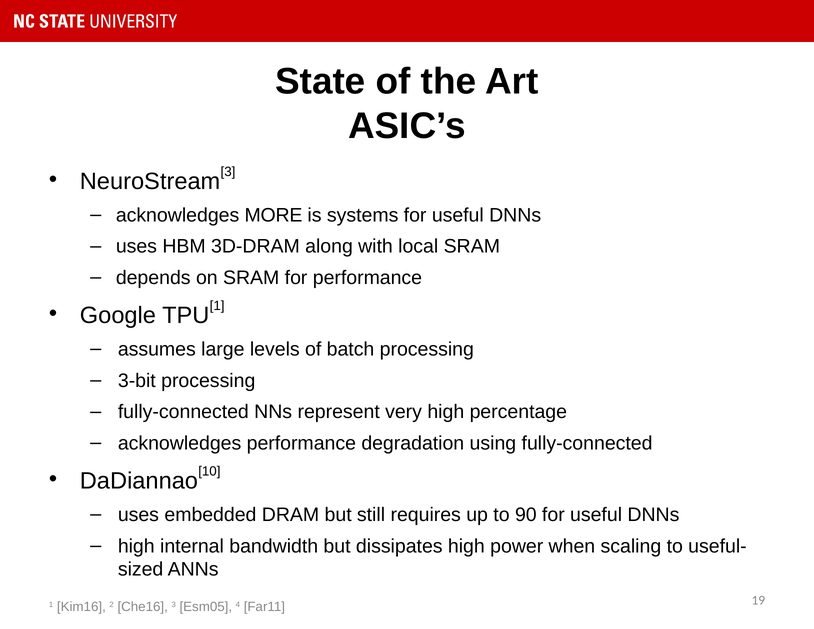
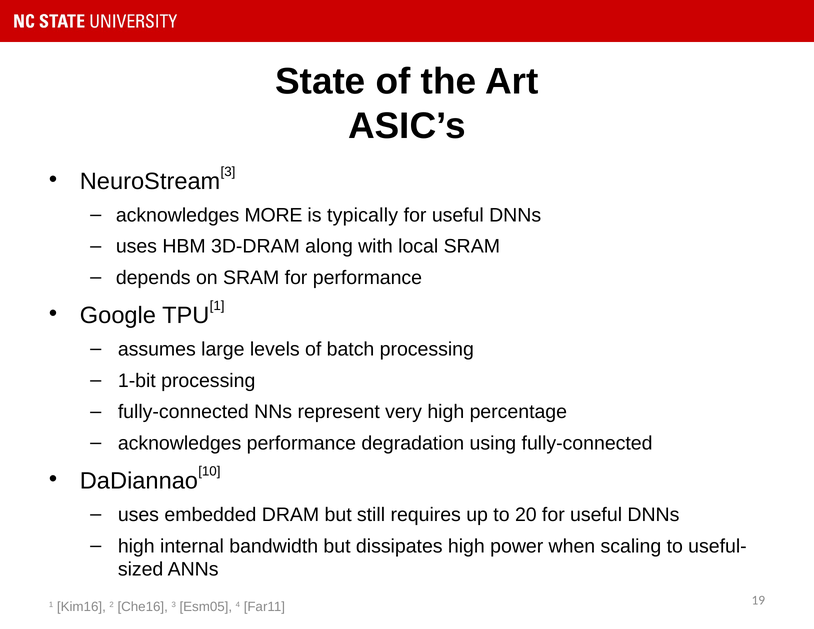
systems: systems -> typically (363, 215)
3-bit: 3-bit -> 1-bit (137, 381)
90: 90 -> 20 (526, 515)
